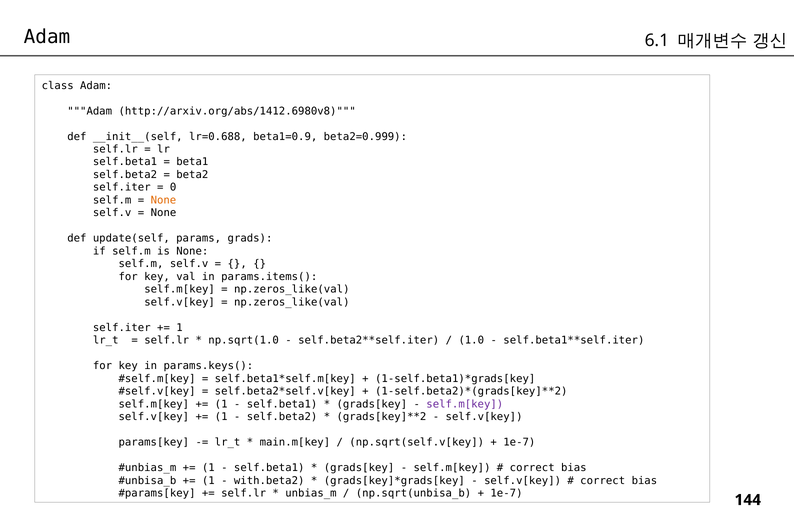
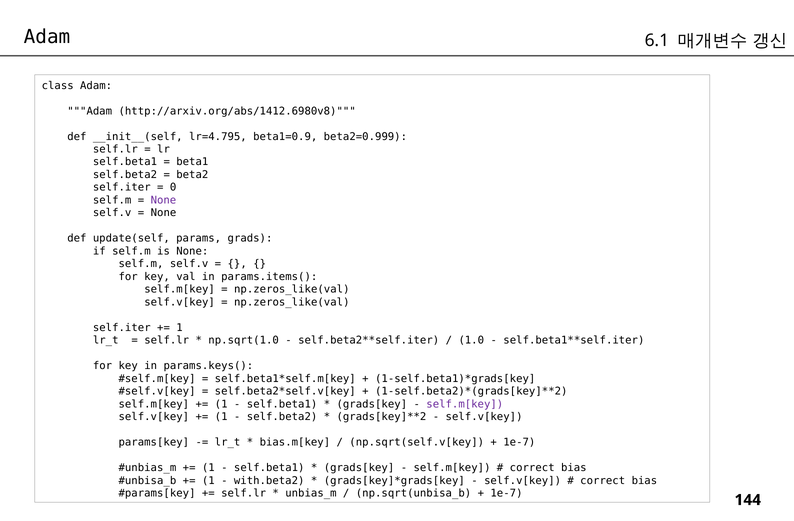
lr=0.688: lr=0.688 -> lr=4.795 (218, 137)
None colour: orange -> purple (163, 200)
main.m[key: main.m[key -> bias.m[key (295, 443)
